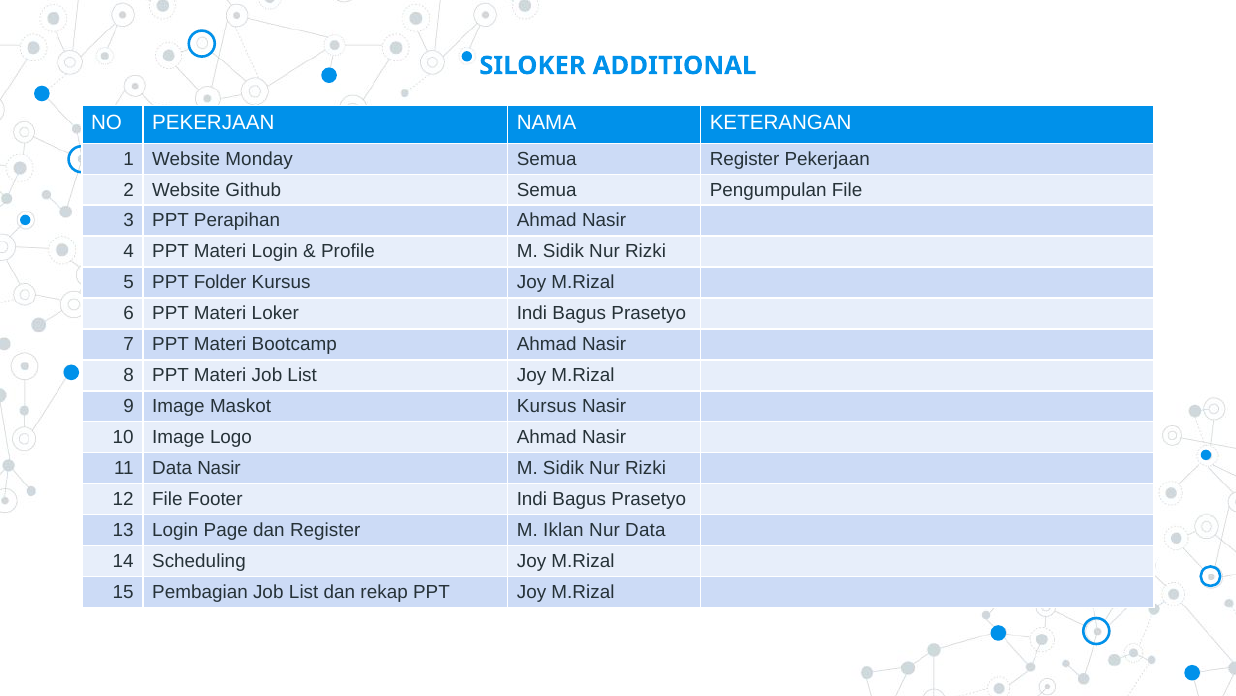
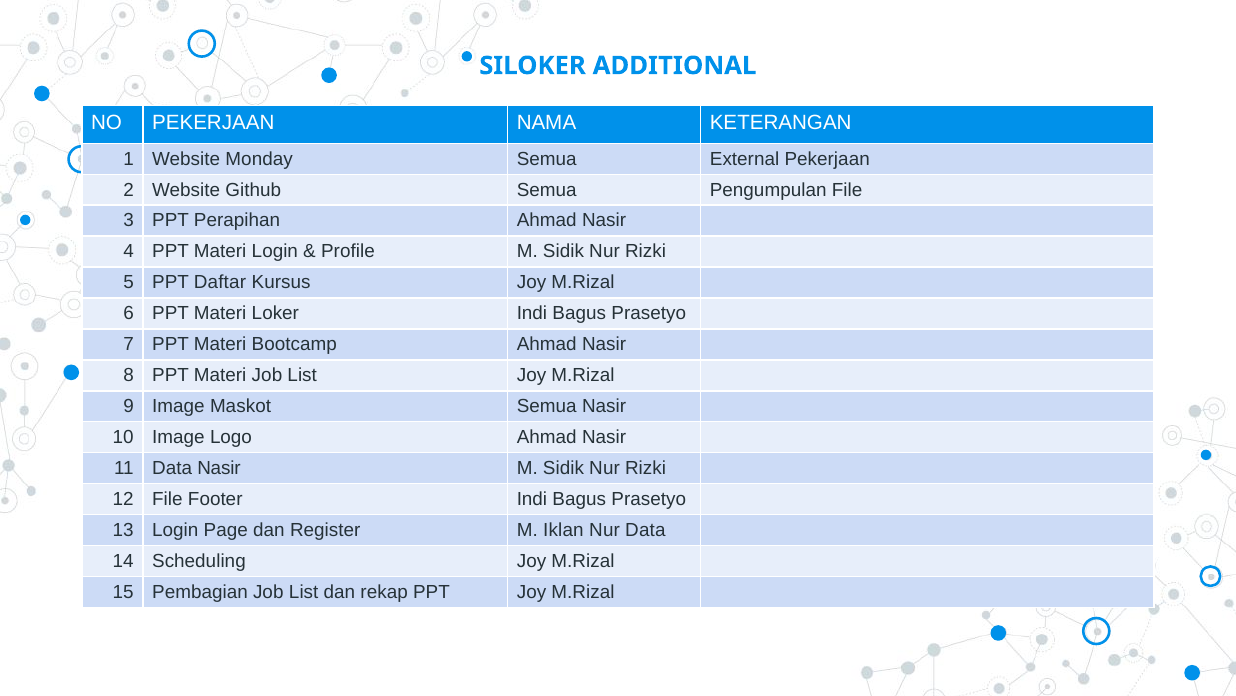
Semua Register: Register -> External (745, 159)
Folder: Folder -> Daftar (220, 282)
Maskot Kursus: Kursus -> Semua (547, 406)
